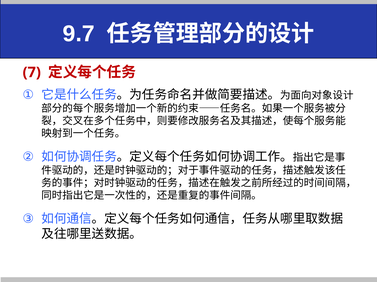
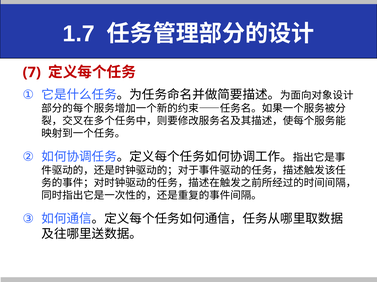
9.7: 9.7 -> 1.7 (79, 34)
